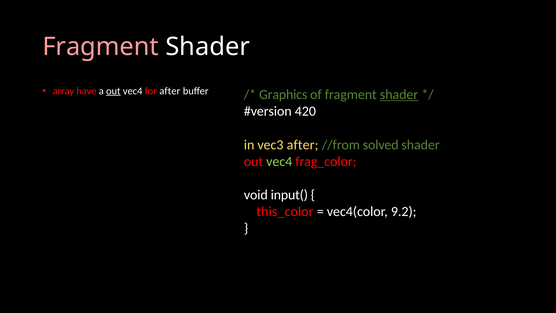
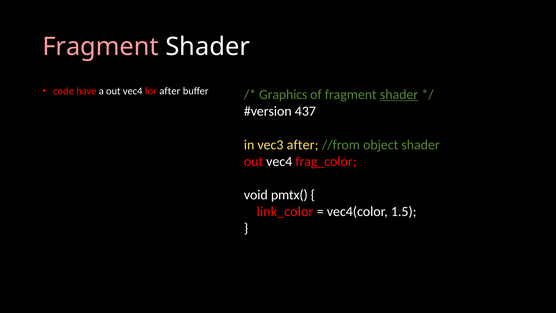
array: array -> code (63, 91)
out underline: present -> none (113, 91)
420: 420 -> 437 (305, 111)
solved: solved -> object (381, 145)
vec4 colour: light green -> white (279, 161)
input(: input( -> pmtx( (289, 195)
this_color: this_color -> link_color (285, 211)
9.2: 9.2 -> 1.5 (404, 211)
